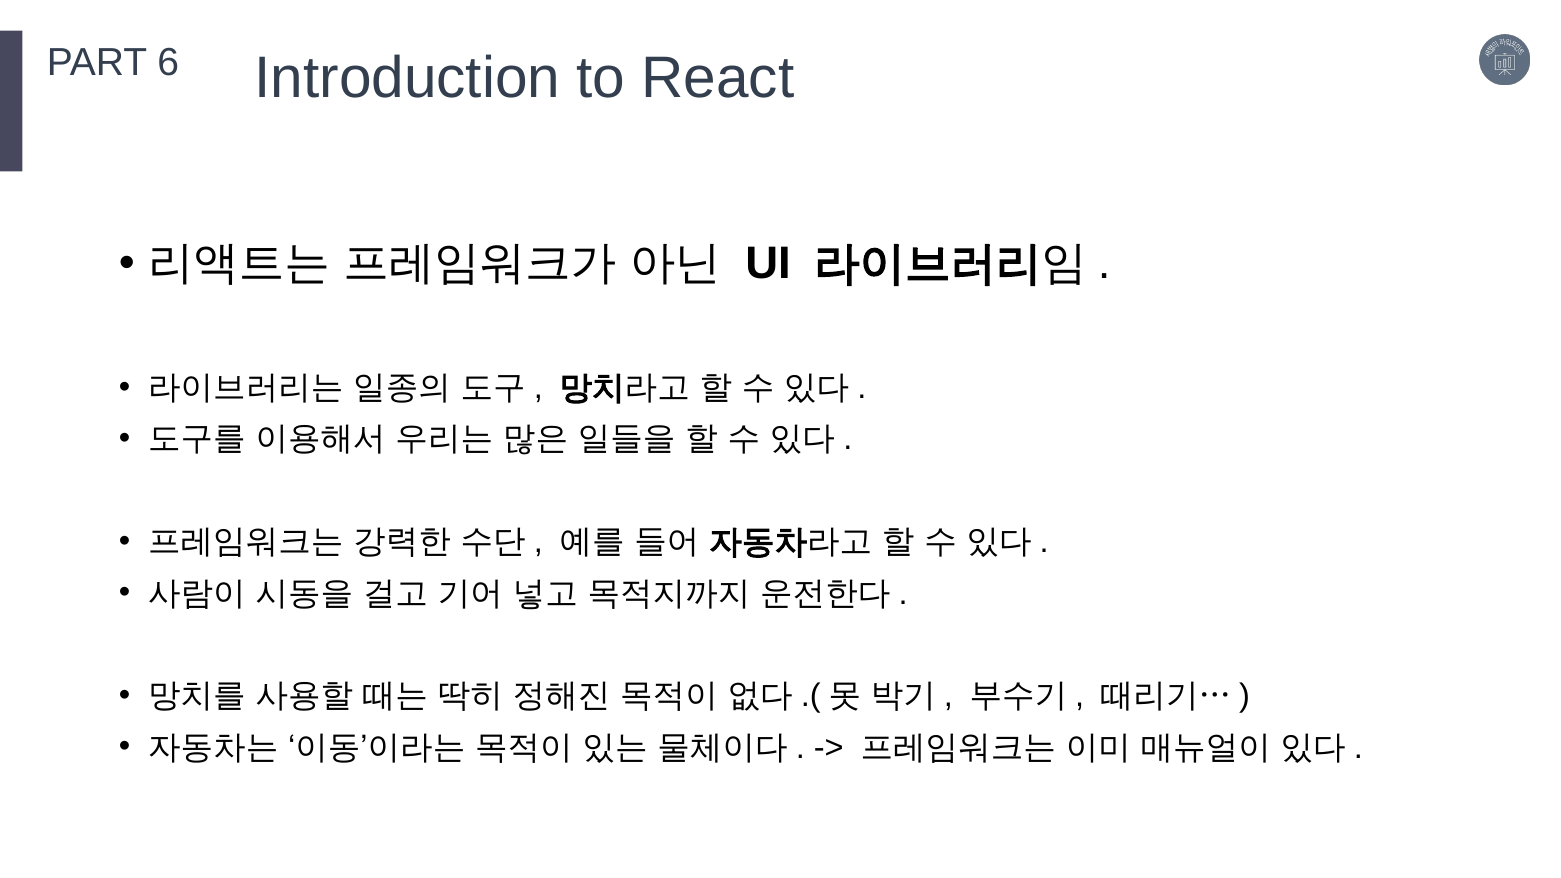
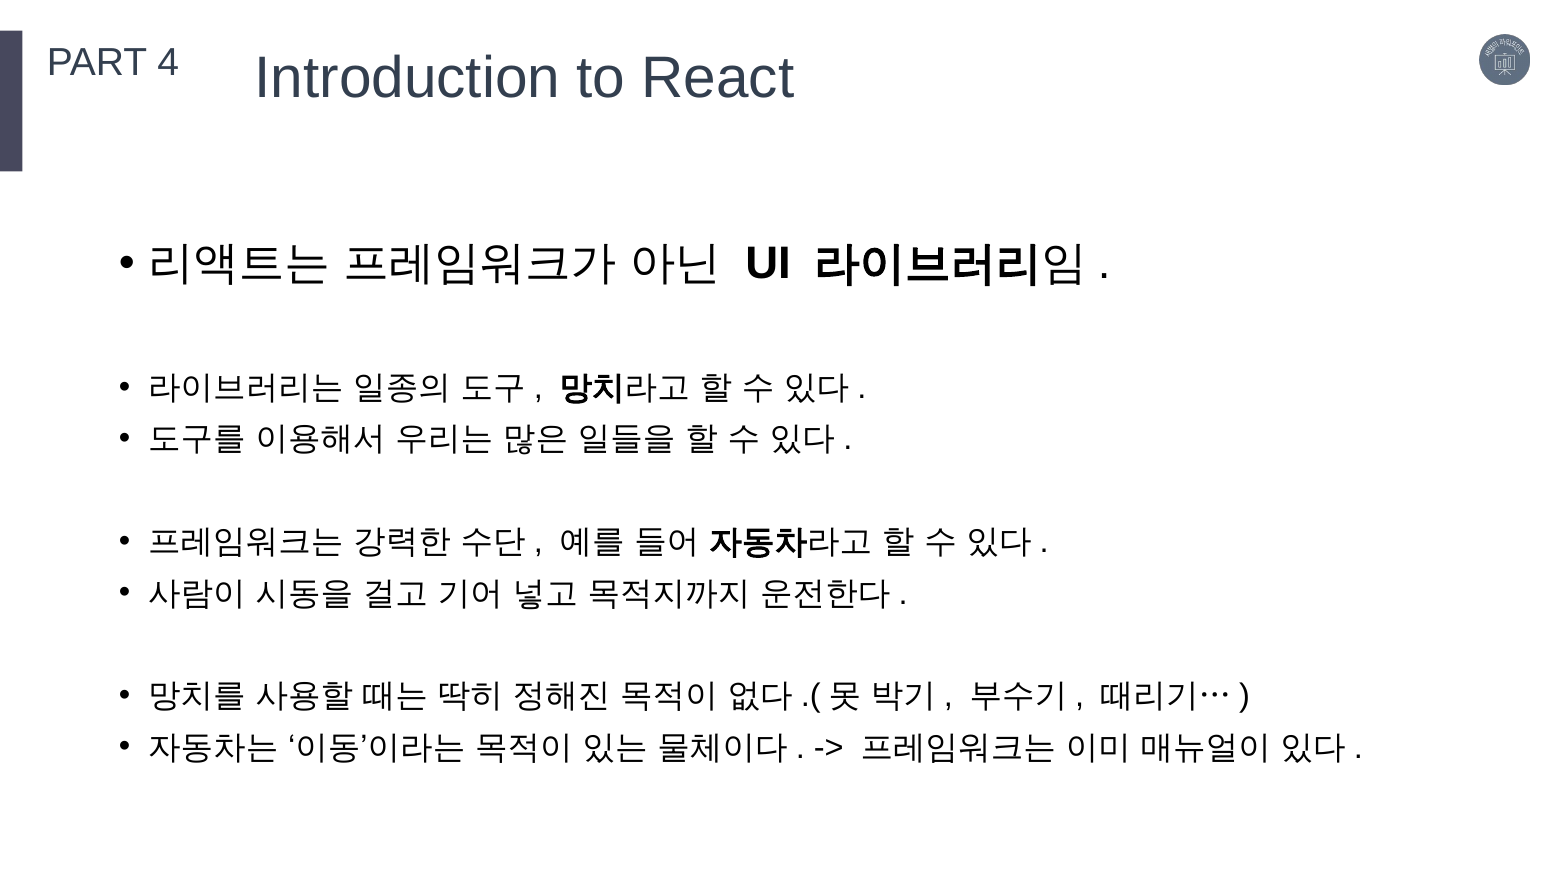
6: 6 -> 4 (168, 62)
